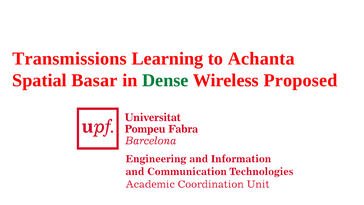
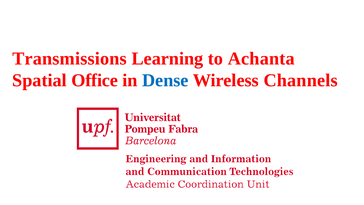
Basar: Basar -> Office (95, 80)
Dense colour: green -> blue (165, 80)
Proposed: Proposed -> Channels (301, 80)
